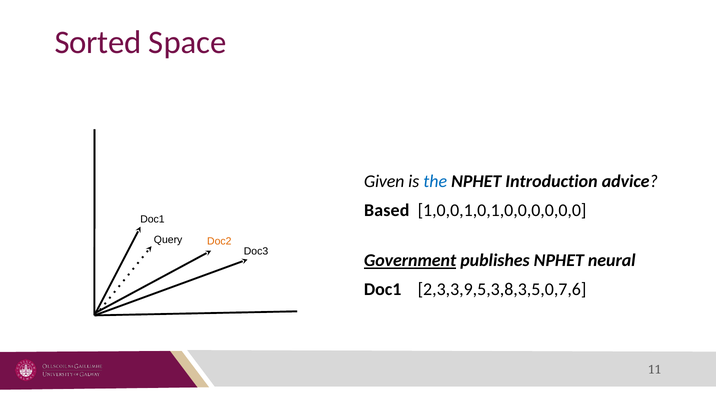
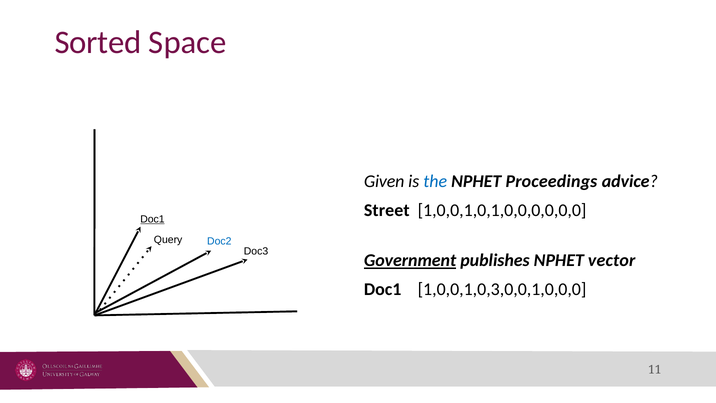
Introduction: Introduction -> Proceedings (551, 181)
Based: Based -> Street (387, 210)
Doc1 underline: none -> present (152, 219)
Doc2 colour: orange -> blue (219, 241)
neural: neural -> vector (612, 260)
2,3,3,9,5,3,8,3,5,0,7,6: 2,3,3,9,5,3,8,3,5,0,7,6 -> 1,0,0,1,0,3,0,0,1,0,0,0 (502, 289)
